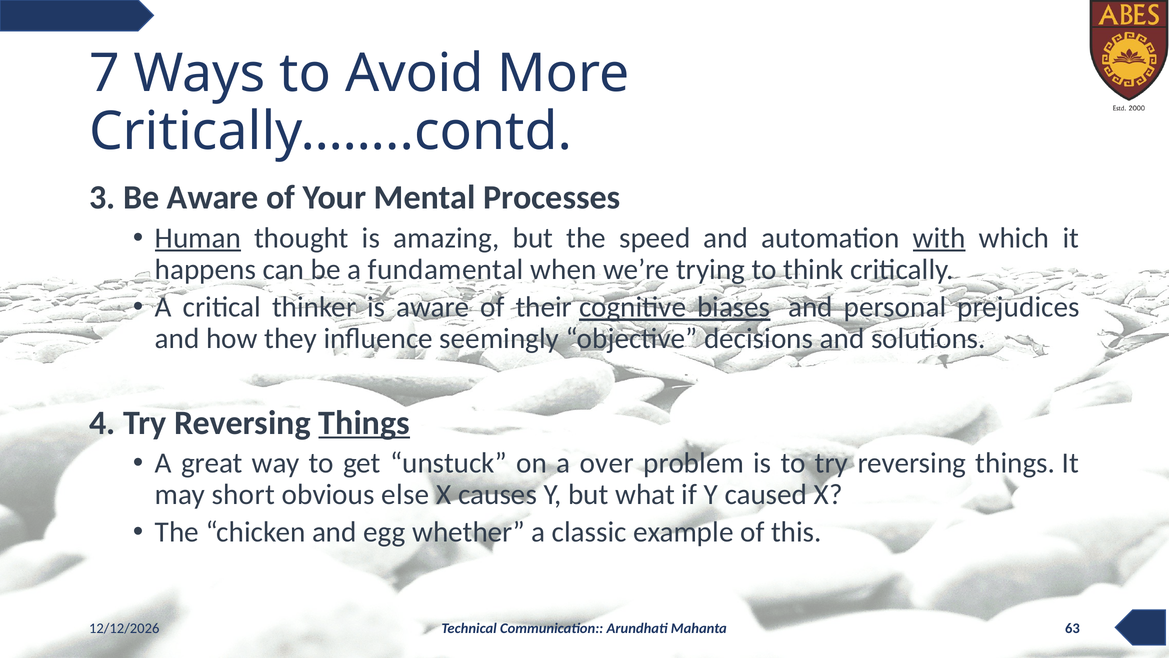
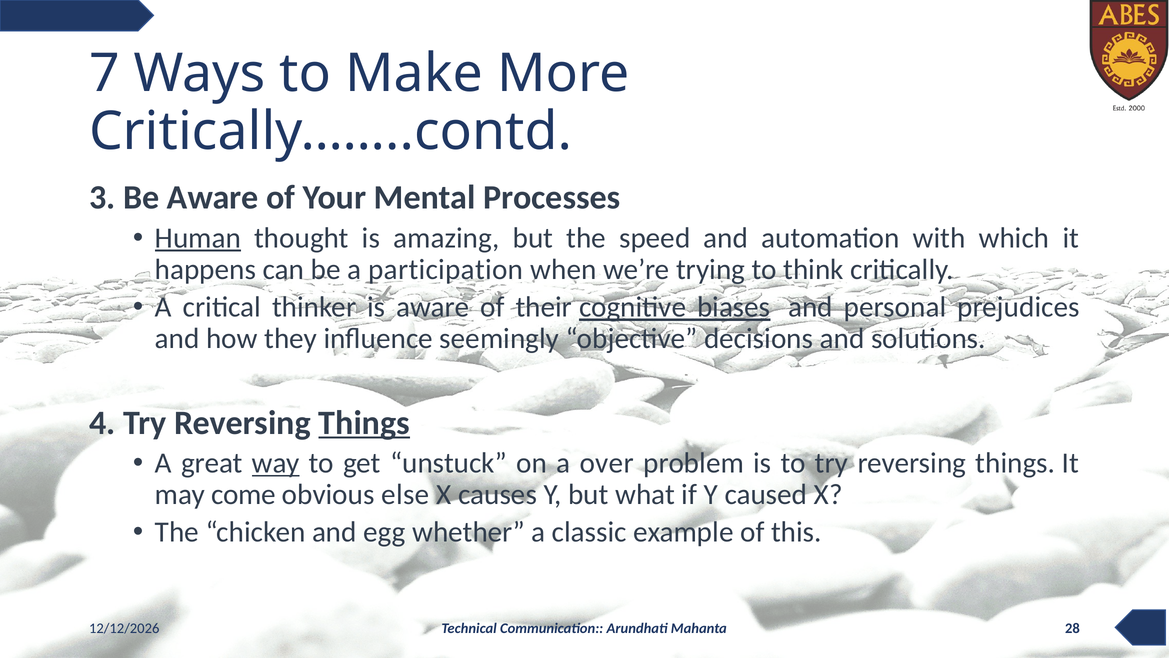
Avoid: Avoid -> Make (414, 74)
with underline: present -> none (939, 238)
fundamental: fundamental -> participation (446, 269)
way underline: none -> present (276, 463)
short: short -> come (243, 494)
63: 63 -> 28 (1072, 628)
